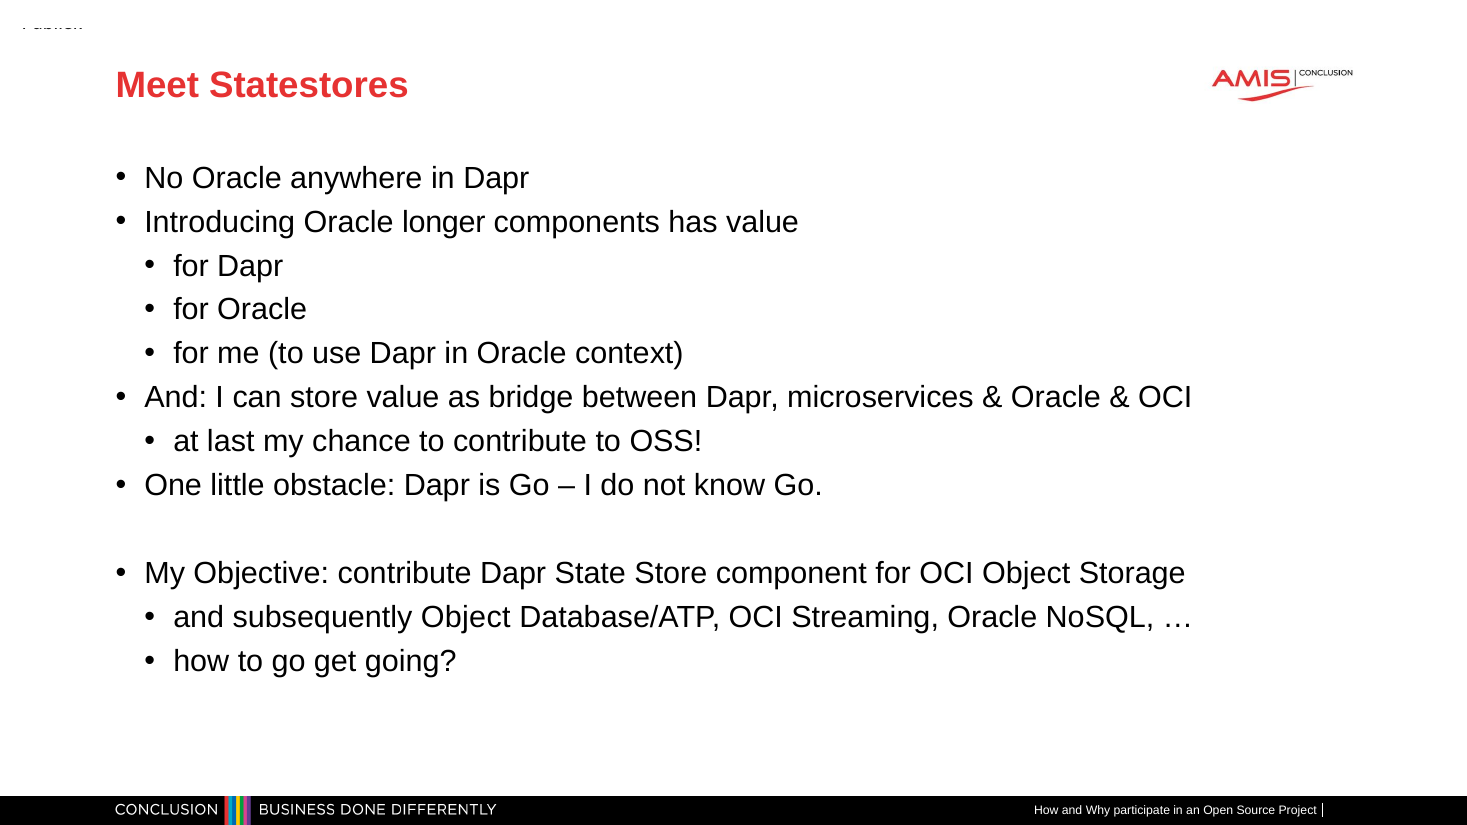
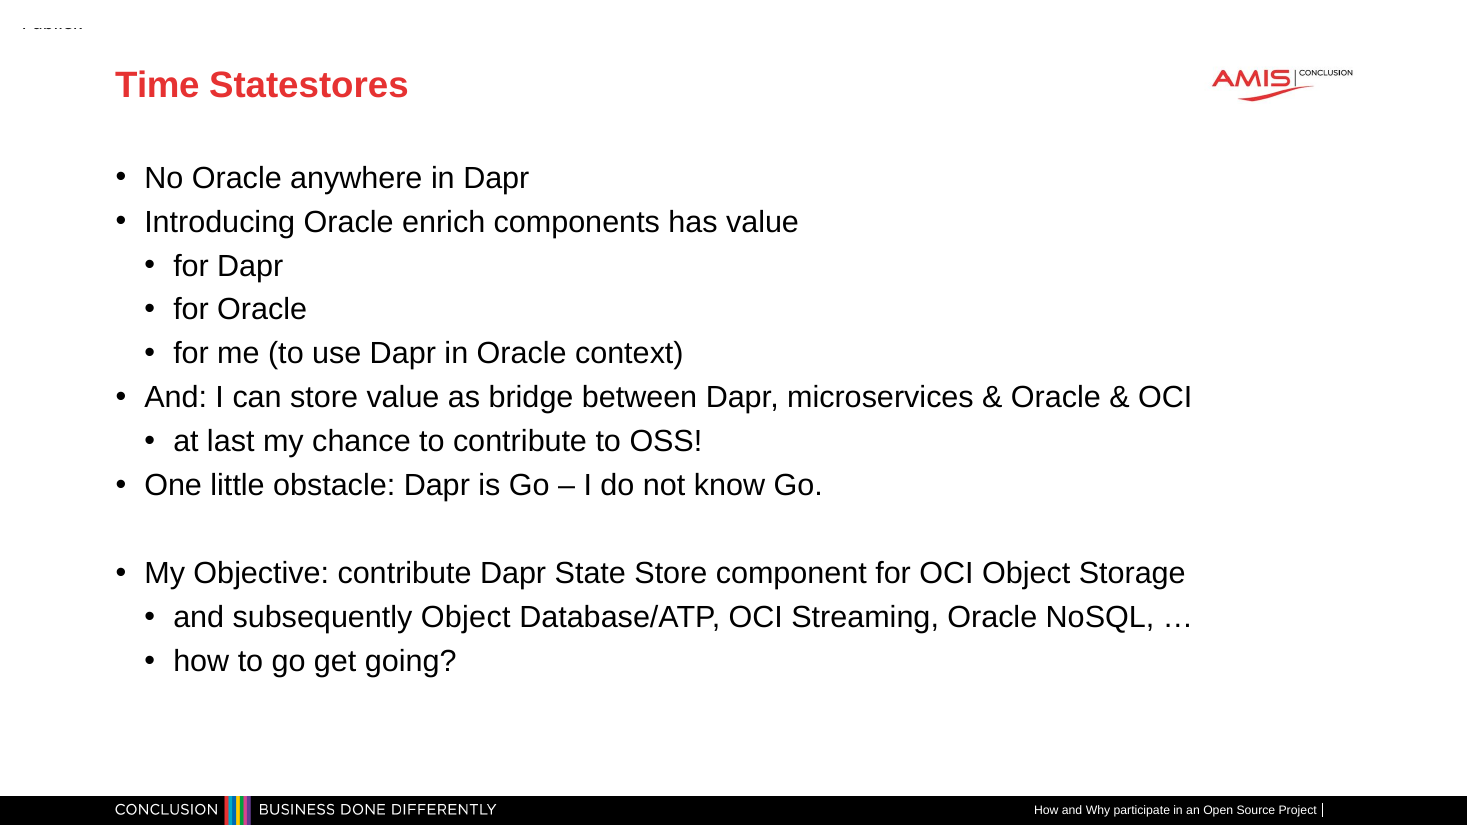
Meet: Meet -> Time (157, 86)
longer: longer -> enrich (444, 222)
